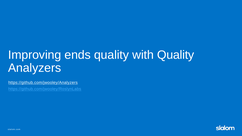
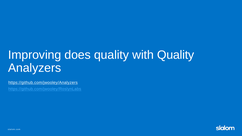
ends: ends -> does (78, 55)
